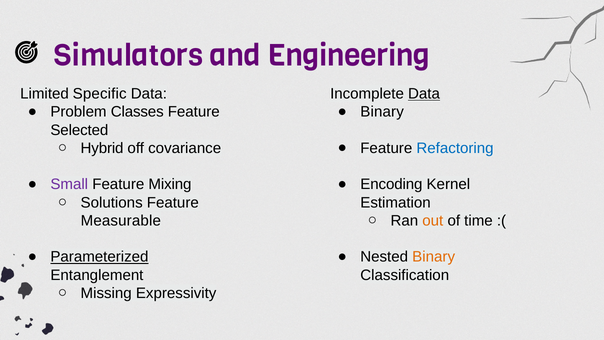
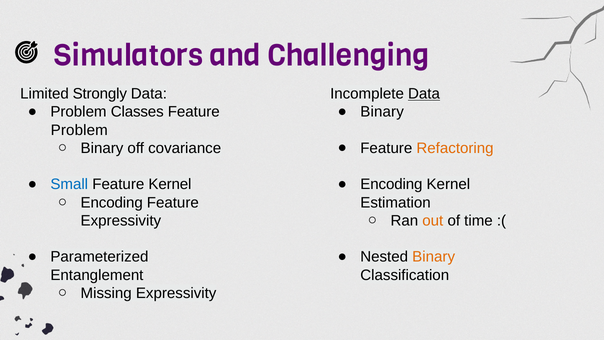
Engineering: Engineering -> Challenging (349, 56)
Specific: Specific -> Strongly (100, 94)
Selected: Selected -> Problem (79, 130)
Hybrid: Hybrid -> Binary (102, 148)
Refactoring colour: blue -> orange (455, 148)
Small colour: purple -> blue (69, 184)
Feature Mixing: Mixing -> Kernel (170, 184)
Solutions: Solutions -> Encoding (112, 202)
Measurable: Measurable -> Expressivity (121, 221)
Parameterized underline: present -> none (99, 257)
